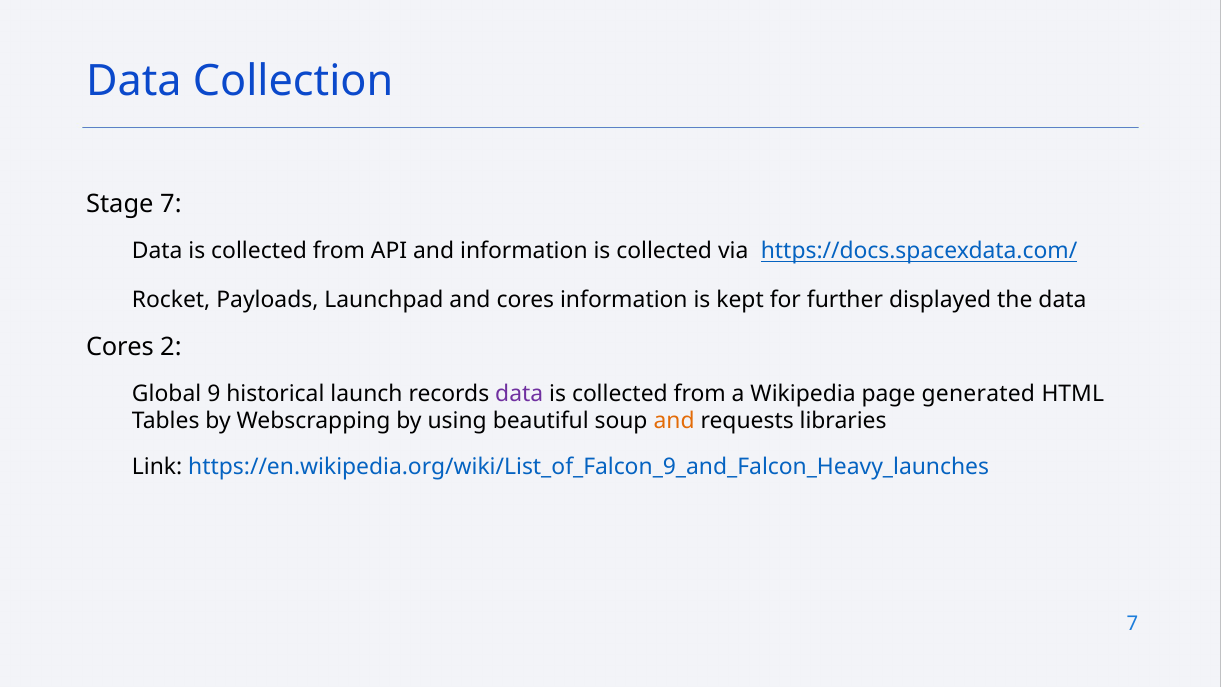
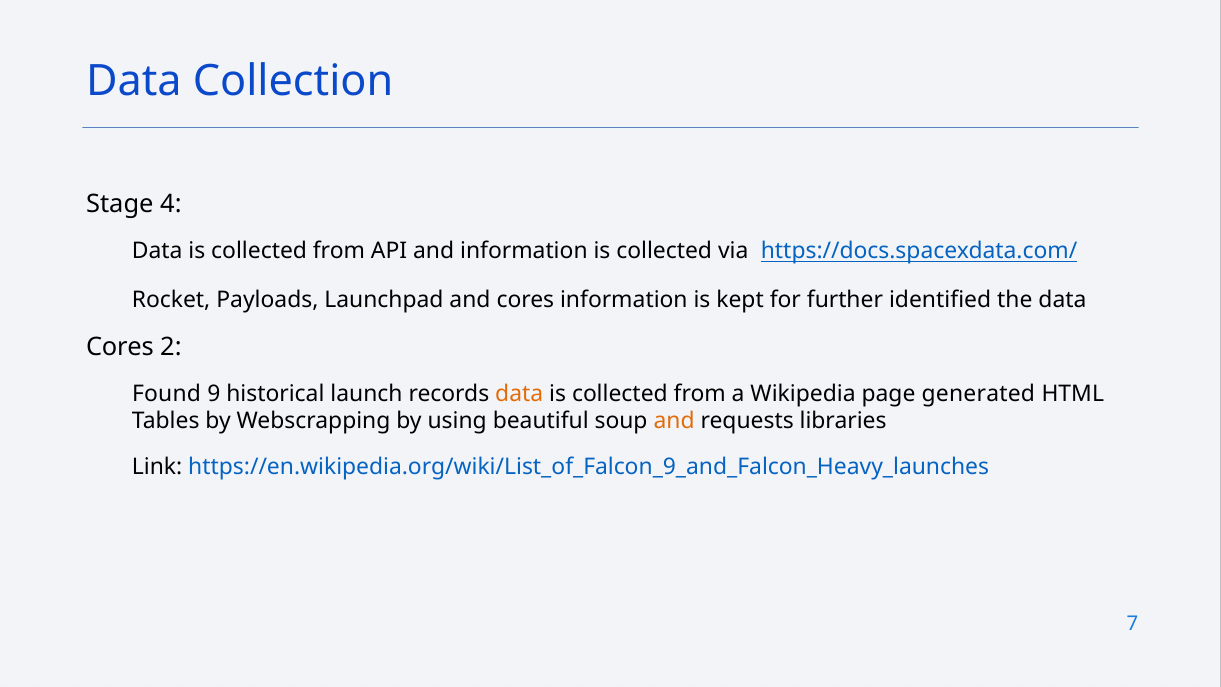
Stage 7: 7 -> 4 (171, 204)
displayed: displayed -> identified (940, 300)
Global: Global -> Found (167, 394)
data colour: purple -> orange (519, 394)
